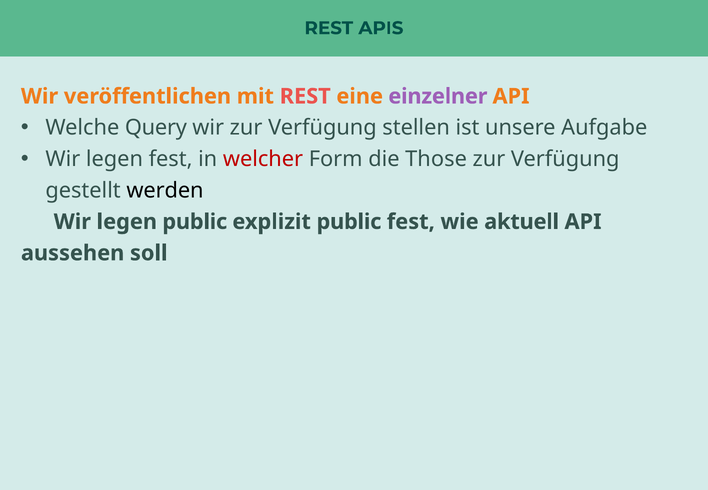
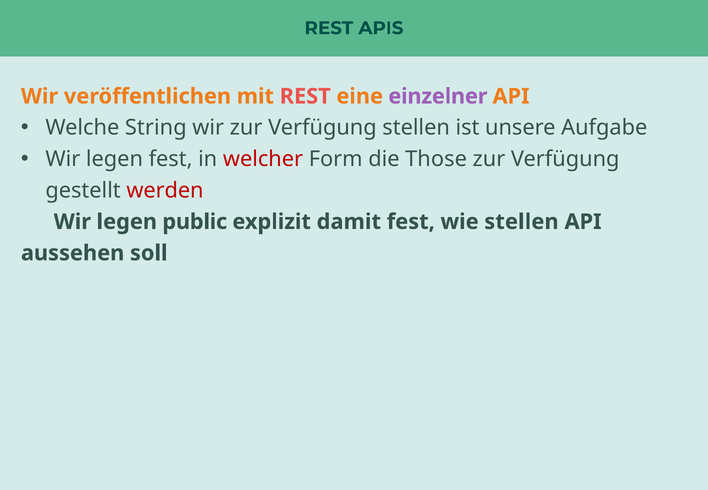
Query: Query -> String (156, 128)
werden colour: black -> red (165, 190)
explizit public: public -> damit (349, 222)
wie aktuell: aktuell -> stellen (521, 222)
